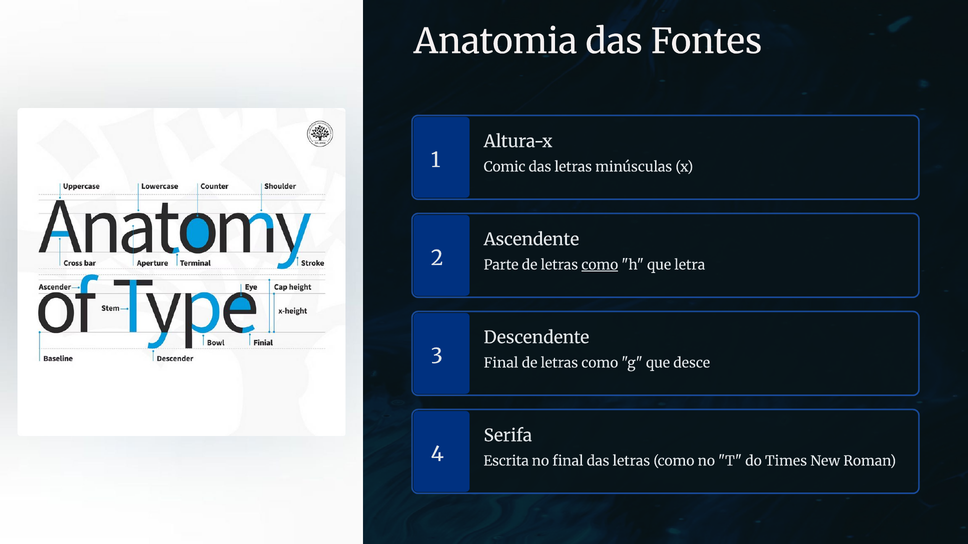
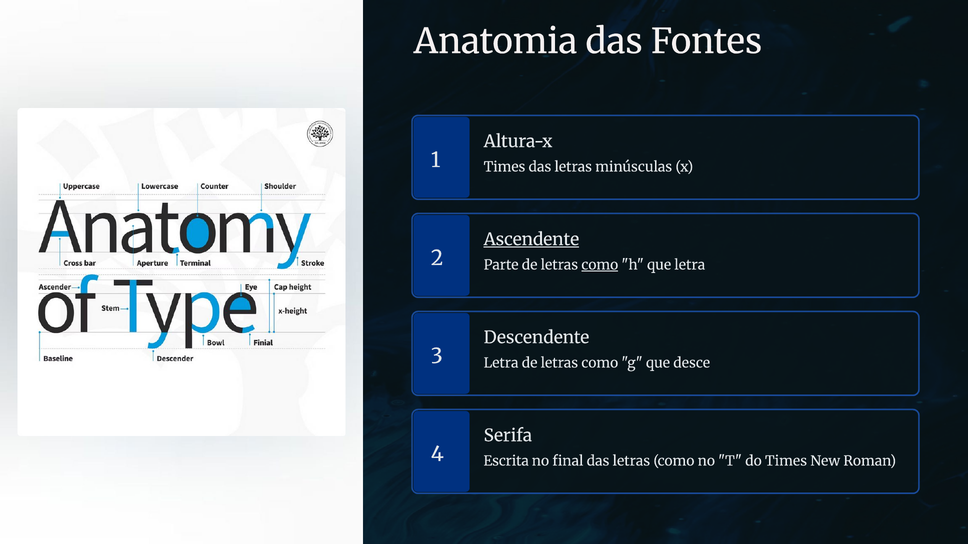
Comic: Comic -> Times (504, 167)
Ascendente underline: none -> present (531, 240)
Final: Final -> Letra (501, 363)
